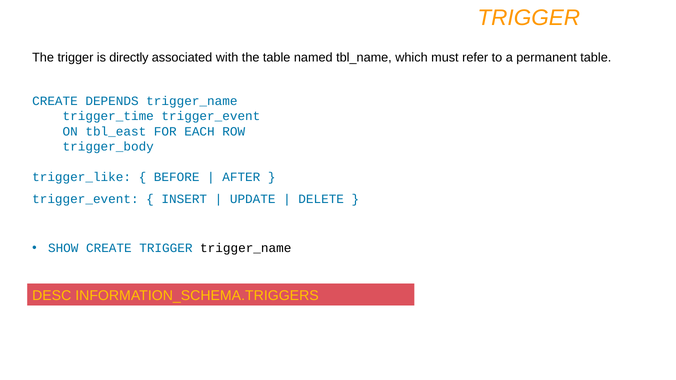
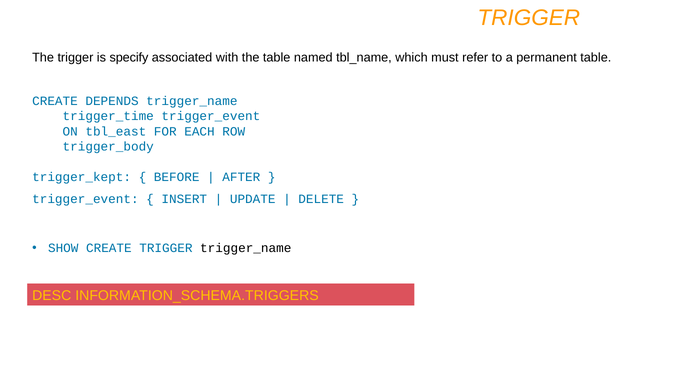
directly: directly -> specify (129, 57)
trigger_like: trigger_like -> trigger_kept (82, 177)
